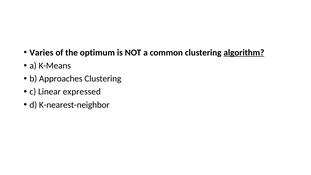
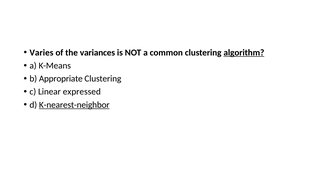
optimum: optimum -> variances (97, 53)
Approaches: Approaches -> Appropriate (61, 79)
K-nearest-neighbor underline: none -> present (74, 105)
